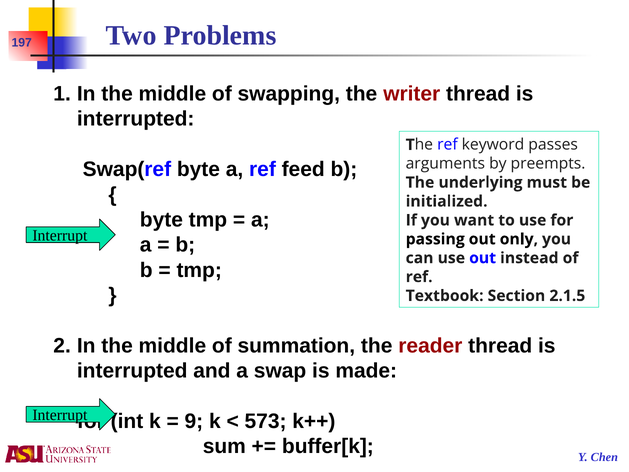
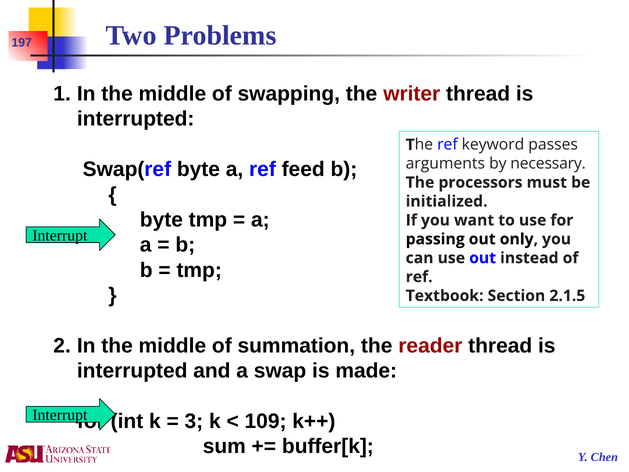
preempts: preempts -> necessary (548, 164)
underlying: underlying -> processors (480, 182)
9: 9 -> 3 (194, 421)
573: 573 -> 109 (266, 421)
